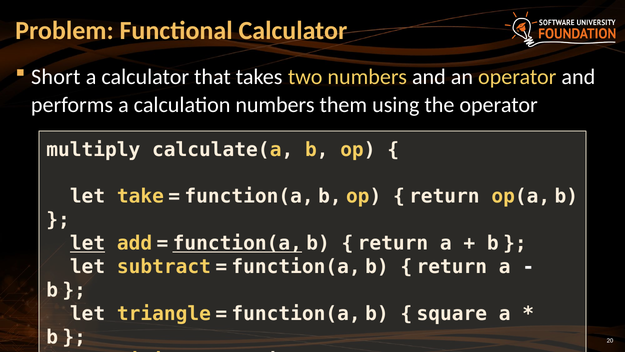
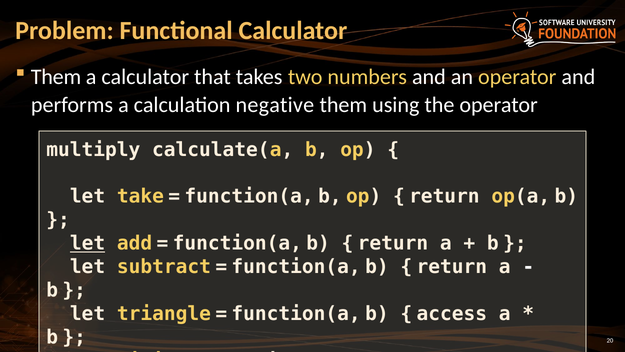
Short: Short -> Them (56, 77)
calculation numbers: numbers -> negative (275, 105)
function(a underline: present -> none (237, 243)
square: square -> access (452, 314)
